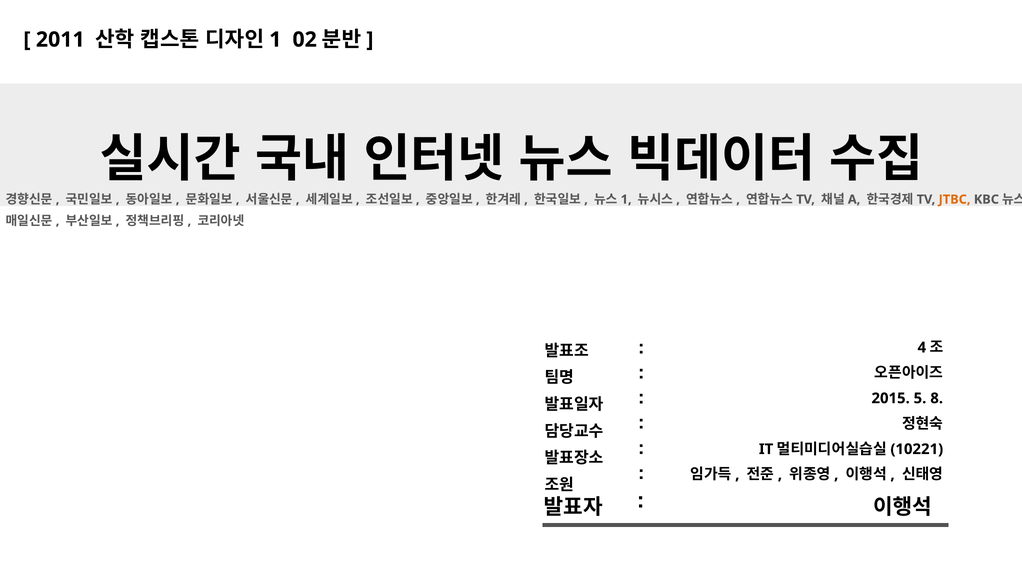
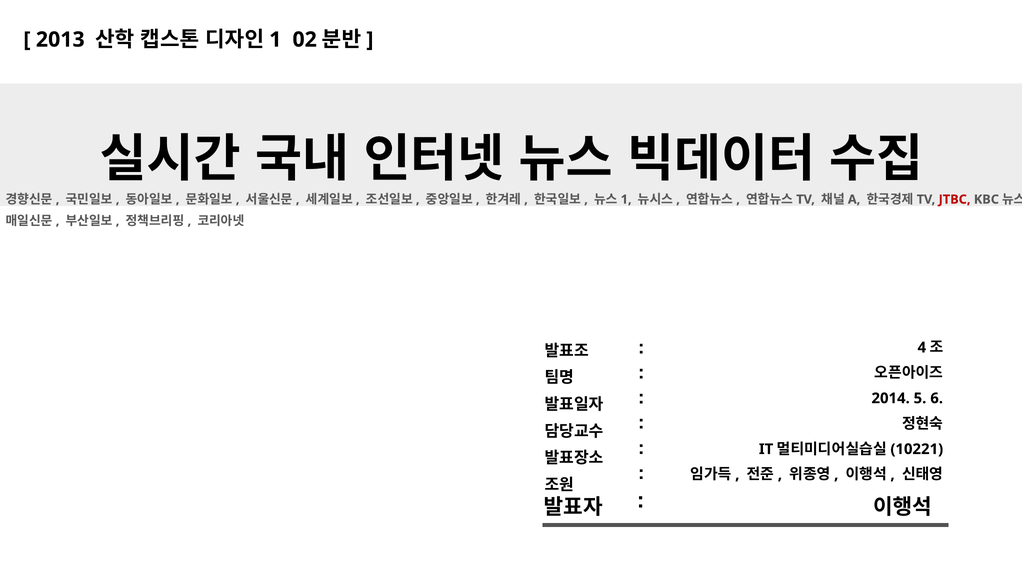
2011: 2011 -> 2013 (60, 40)
JTBC colour: orange -> red (955, 199)
2015: 2015 -> 2014 (891, 398)
8: 8 -> 6 (937, 398)
